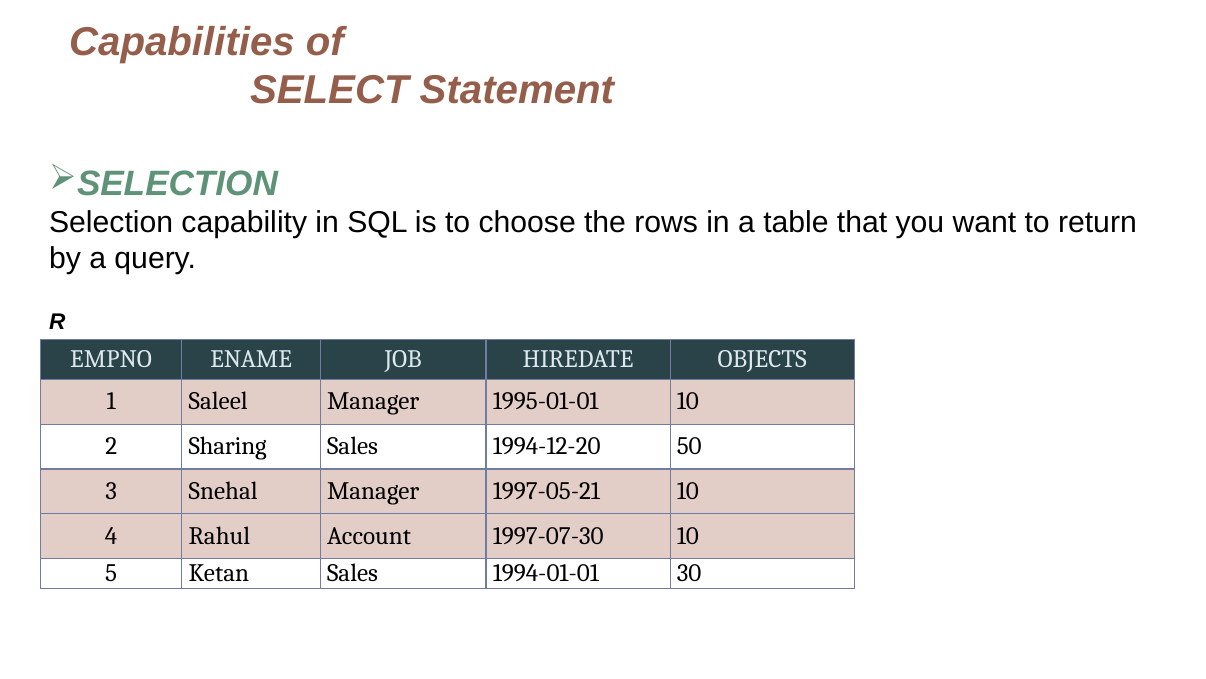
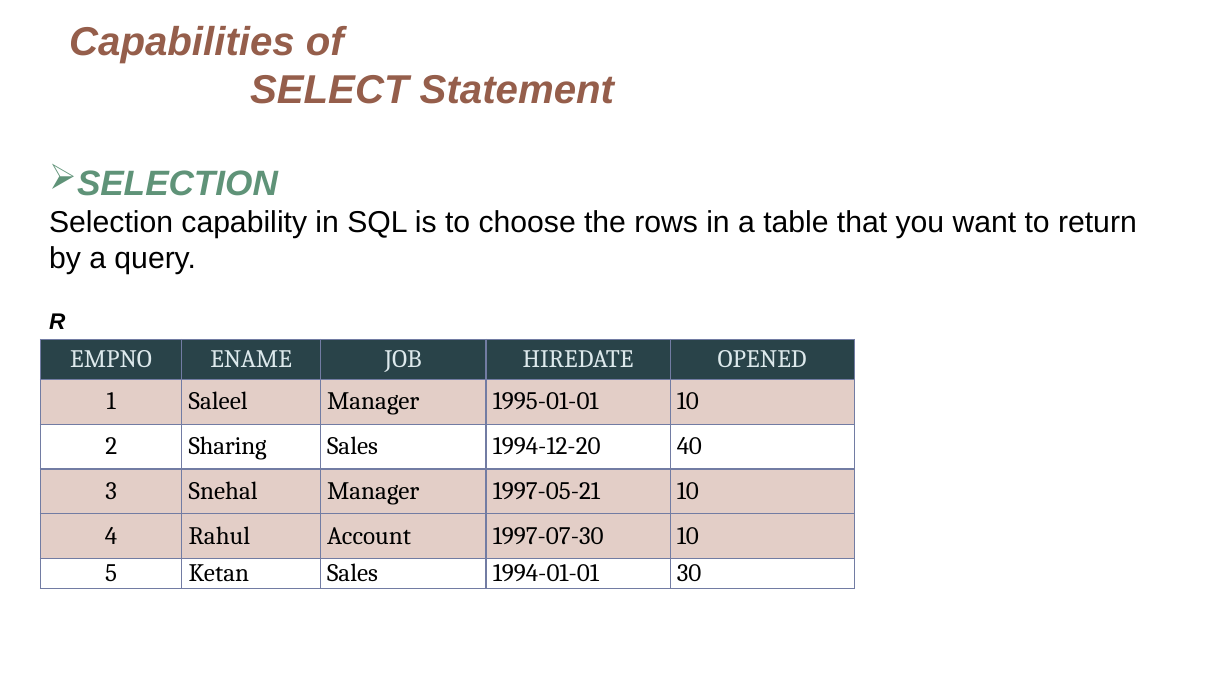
OBJECTS: OBJECTS -> OPENED (762, 359)
50: 50 -> 40 (689, 446)
